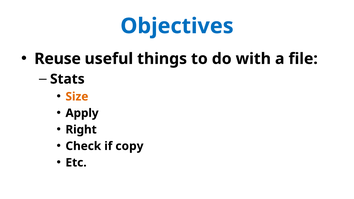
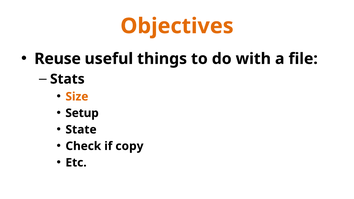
Objectives colour: blue -> orange (177, 26)
Apply: Apply -> Setup (82, 113)
Right: Right -> State (81, 130)
